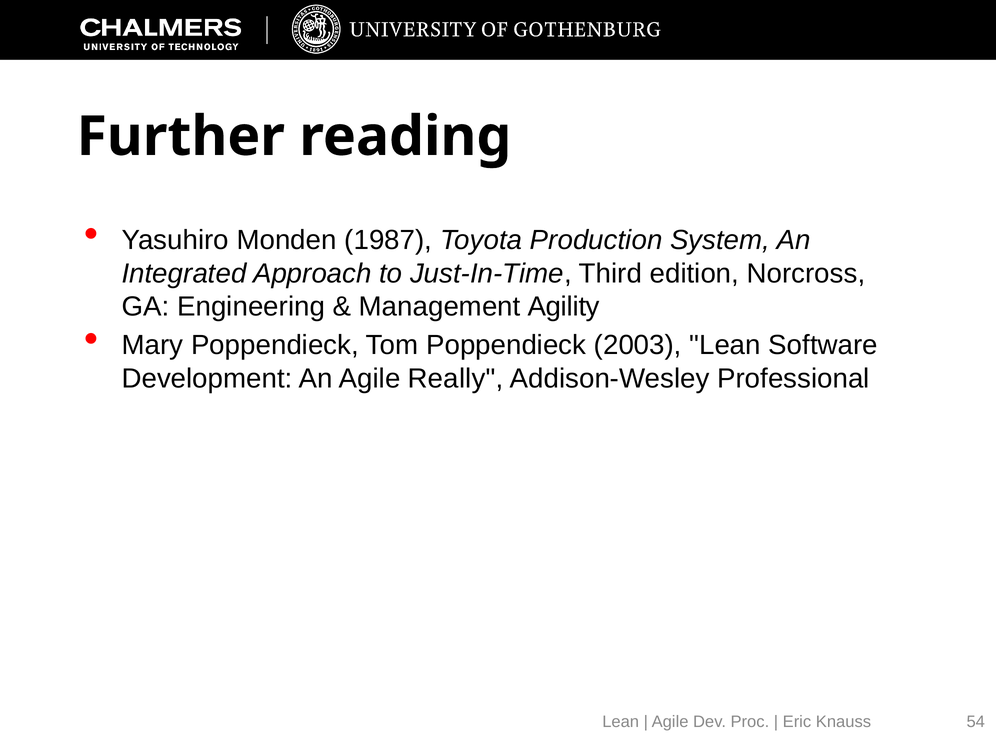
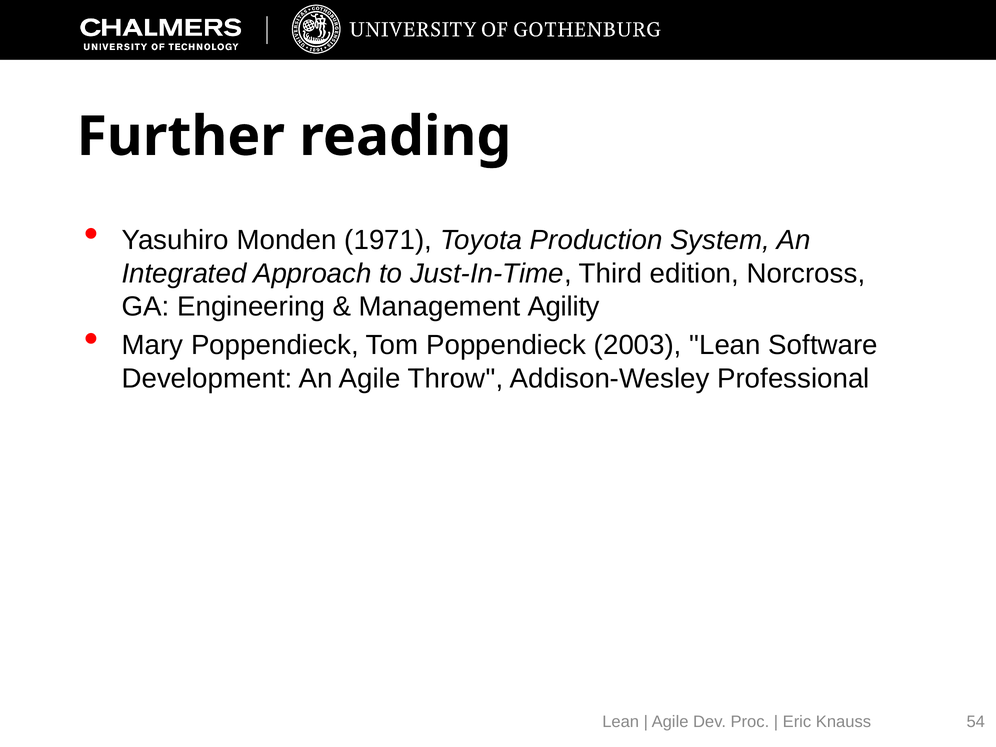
1987: 1987 -> 1971 (388, 240)
Really: Really -> Throw (456, 379)
